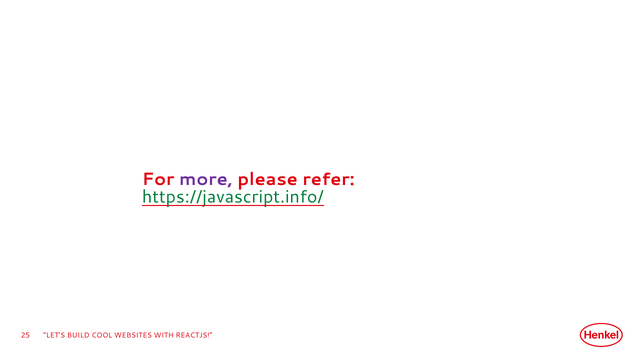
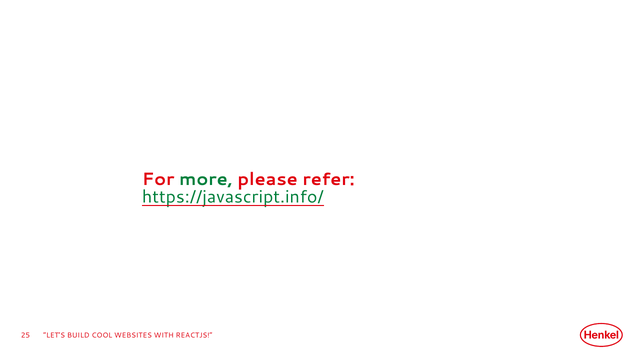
more colour: purple -> green (206, 179)
